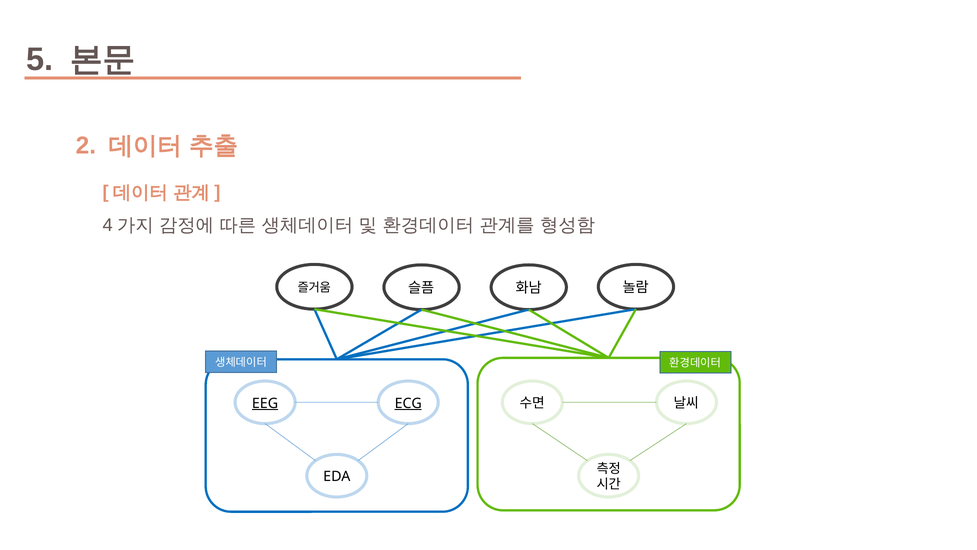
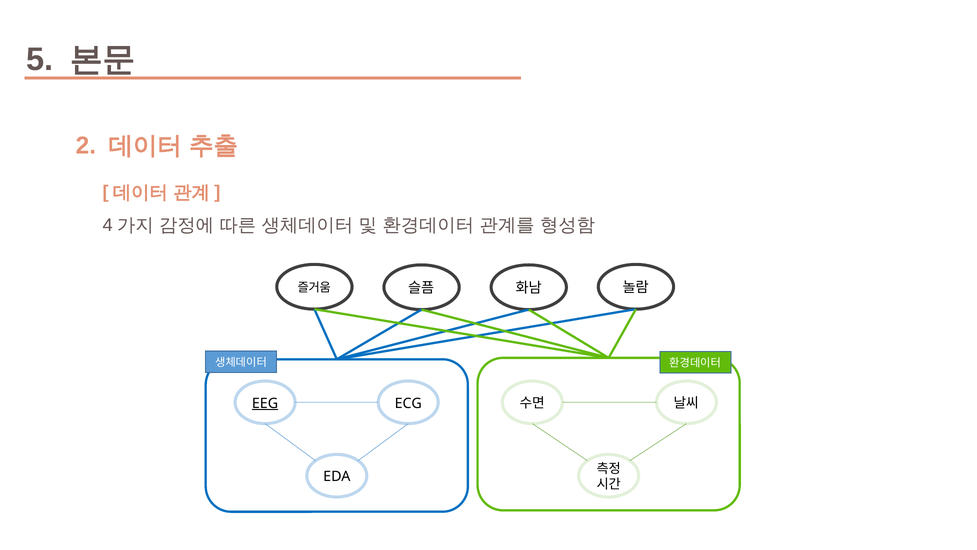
ECG underline: present -> none (408, 403)
